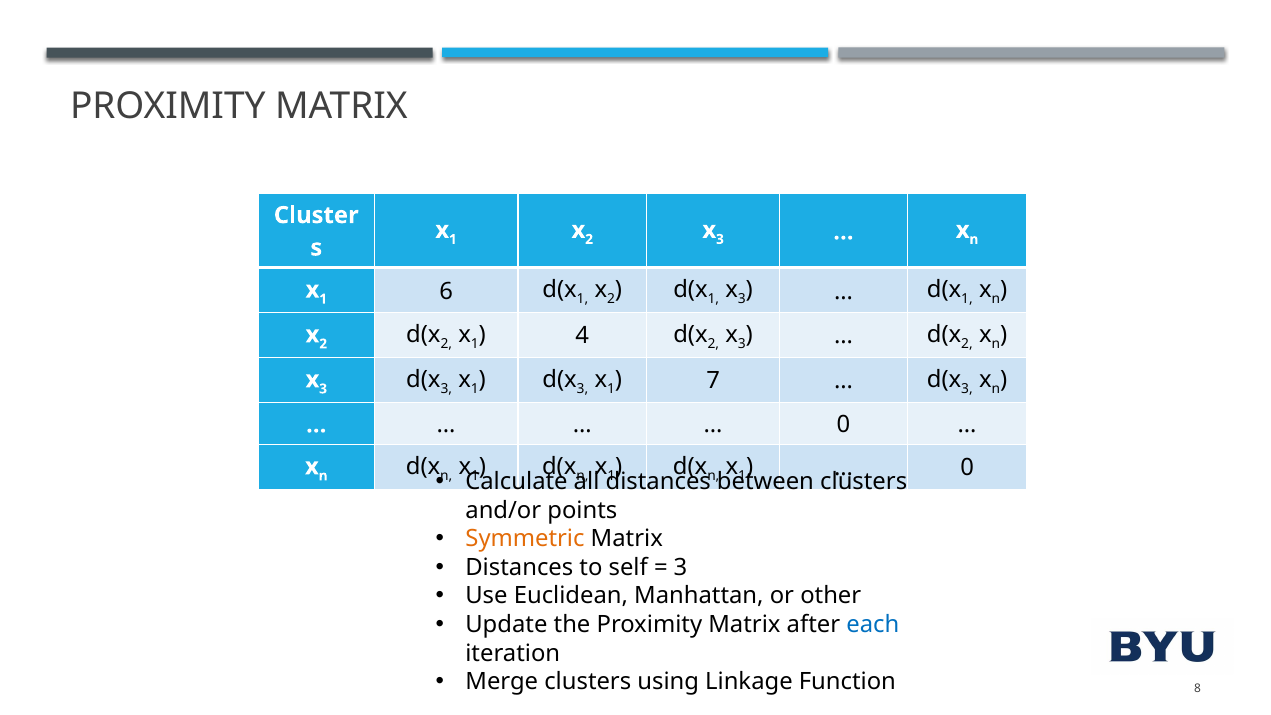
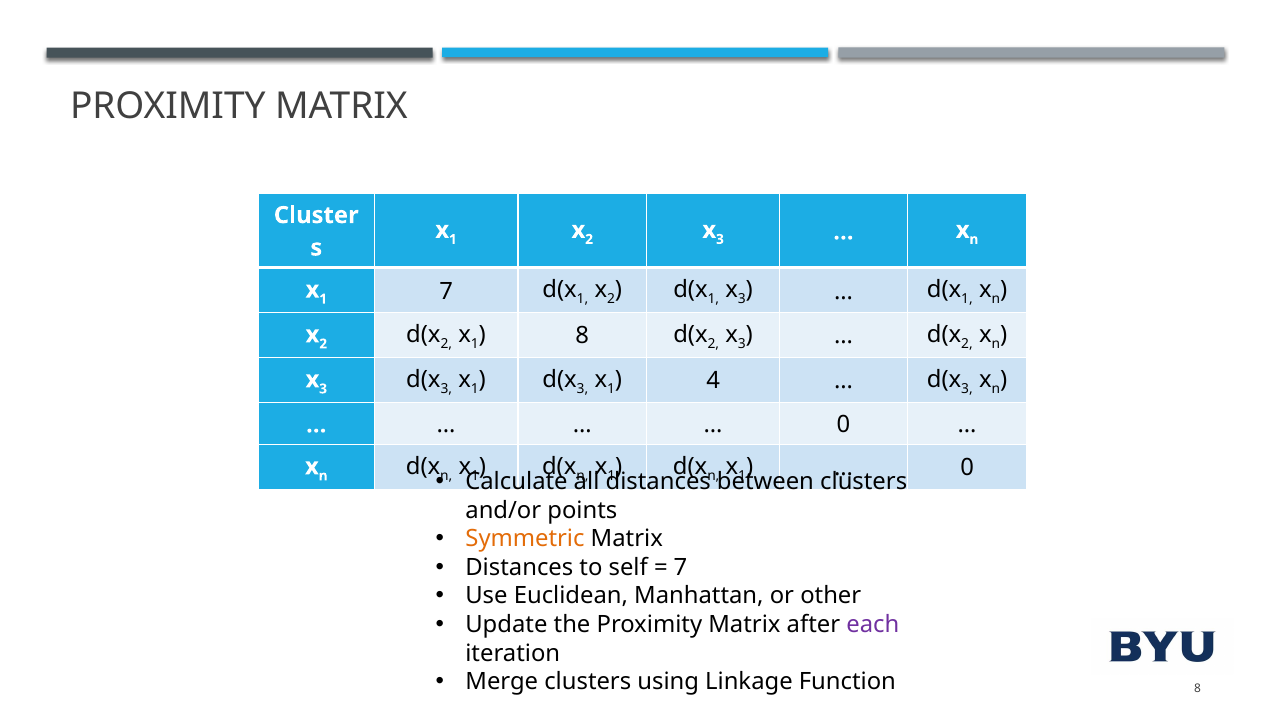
6: 6 -> 7 (446, 291)
4: 4 -> 8 (582, 336)
7: 7 -> 4 (713, 381)
3: 3 -> 7 (681, 567)
each colour: blue -> purple (873, 625)
